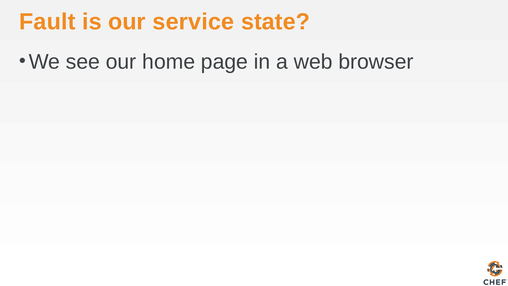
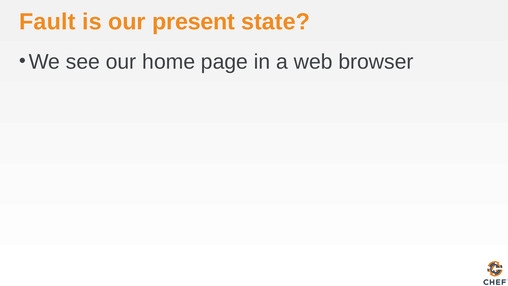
service: service -> present (194, 22)
